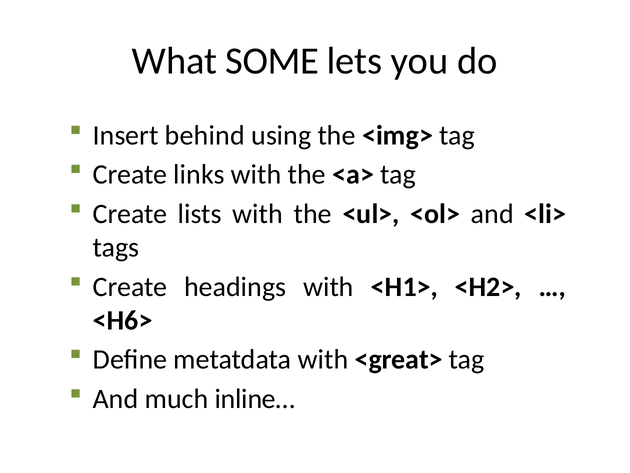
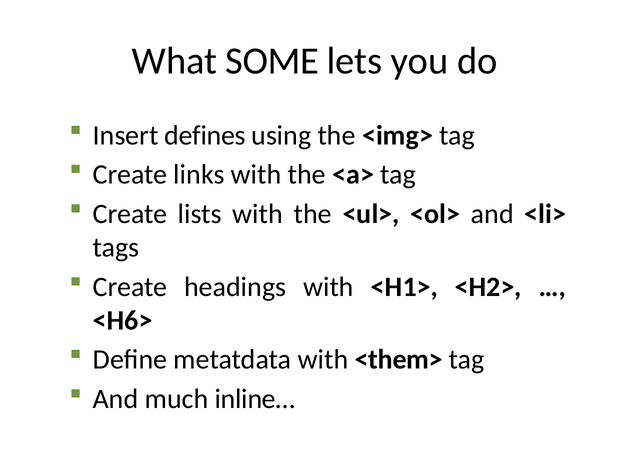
behind: behind -> defines (205, 135)
<great>: <great> -> <them> (399, 359)
